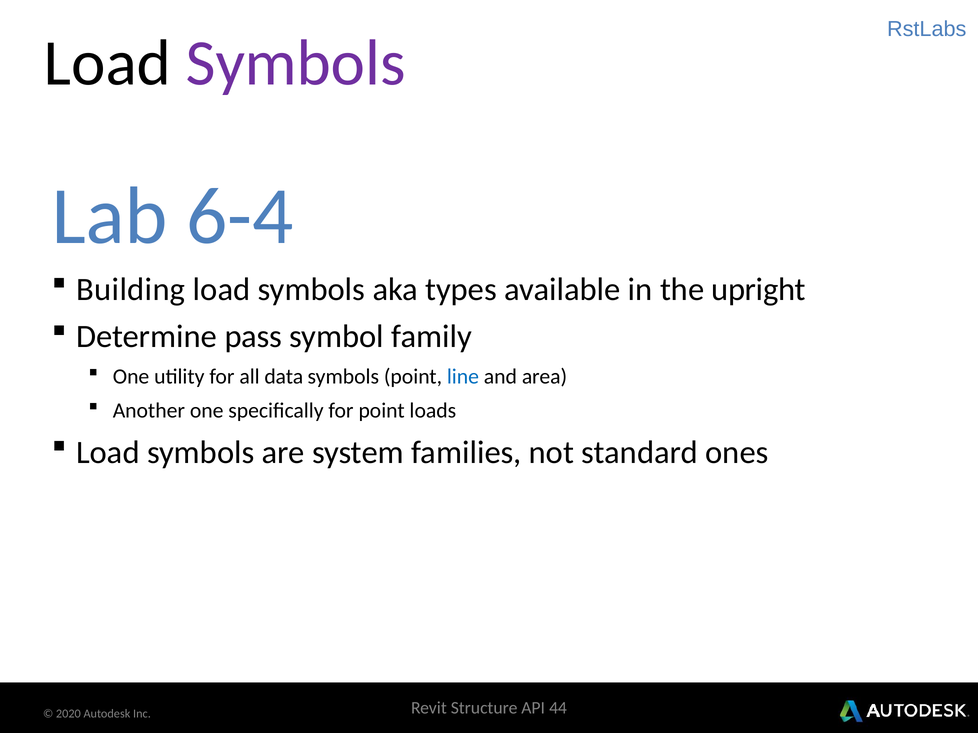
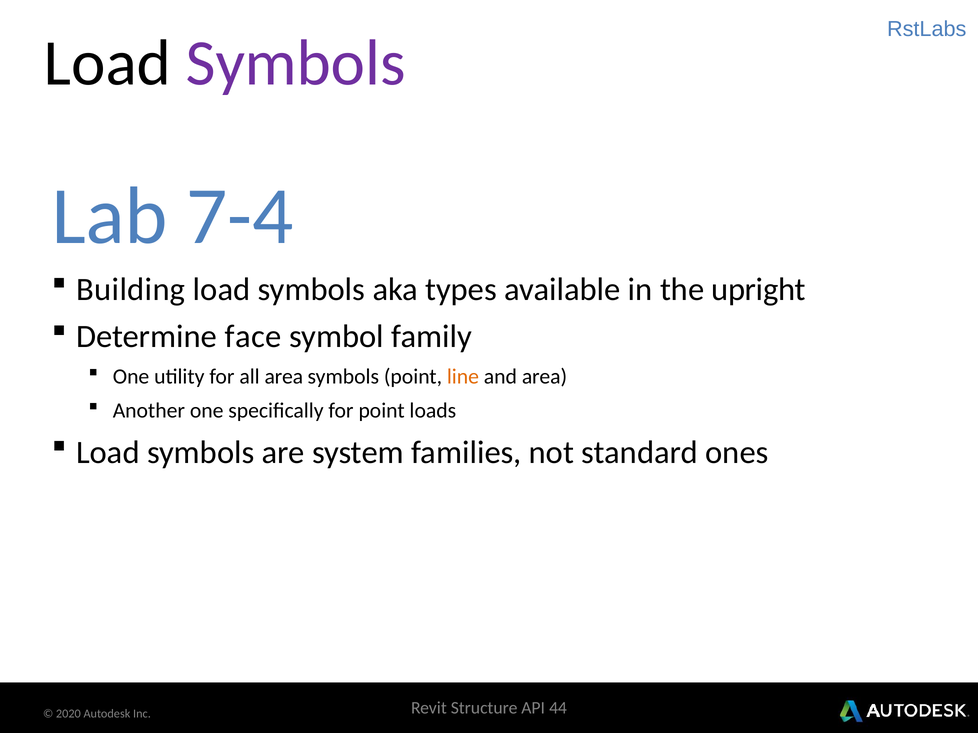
6-4: 6-4 -> 7-4 (240, 216)
pass: pass -> face (253, 337)
all data: data -> area (284, 377)
line colour: blue -> orange (463, 377)
